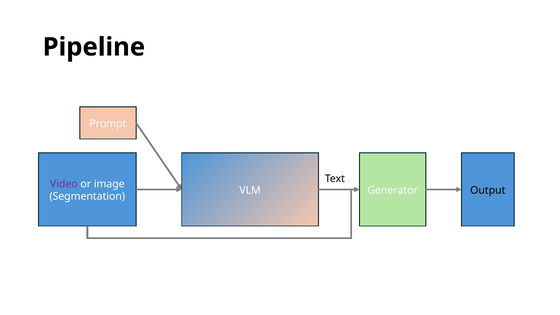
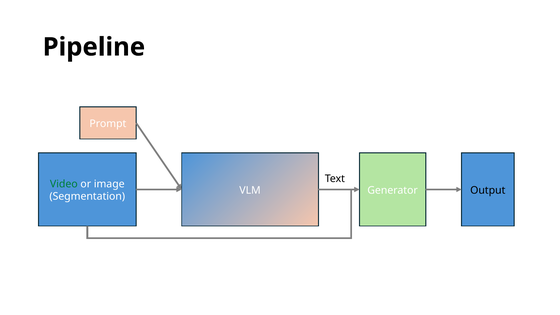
Video colour: purple -> green (64, 184)
